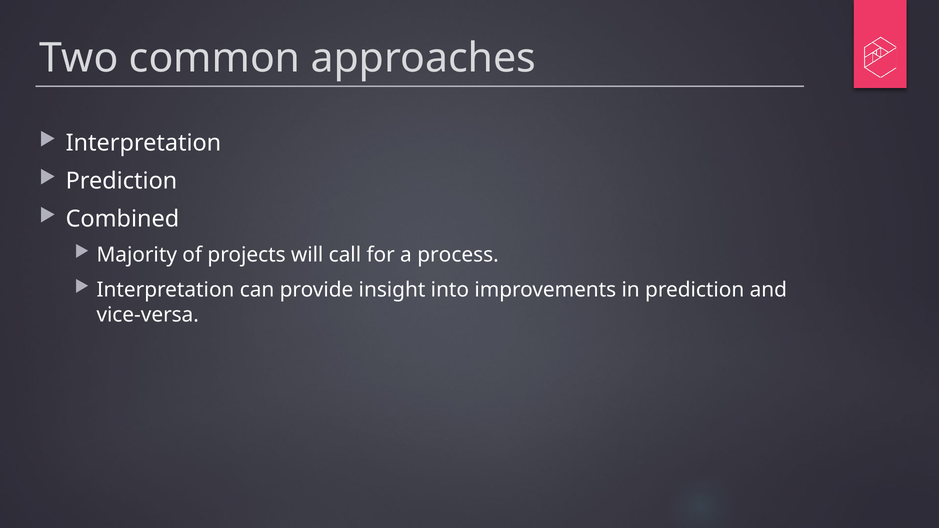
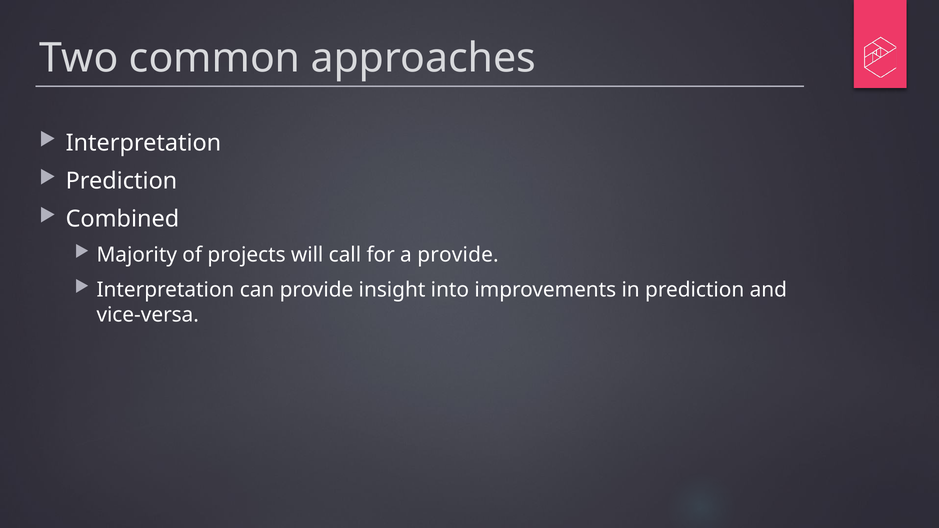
a process: process -> provide (458, 255)
